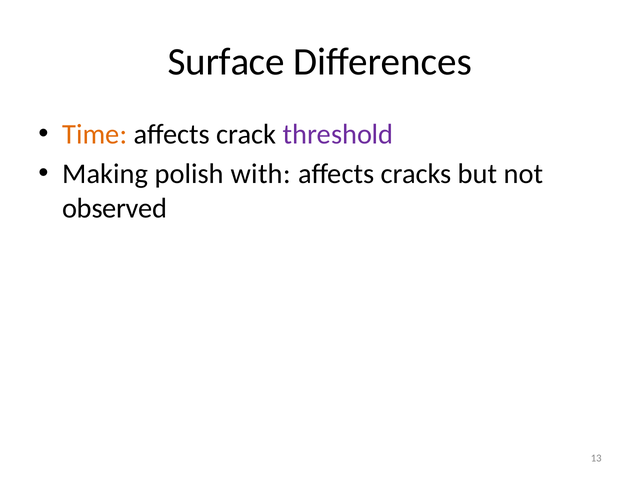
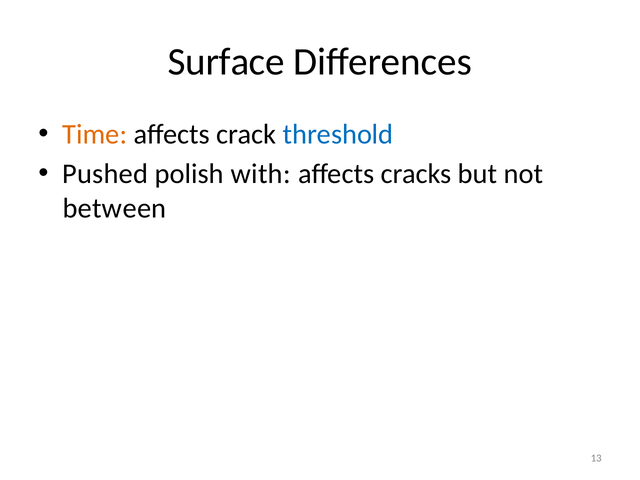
threshold colour: purple -> blue (338, 134)
Making: Making -> Pushed (105, 174)
observed: observed -> between (114, 208)
